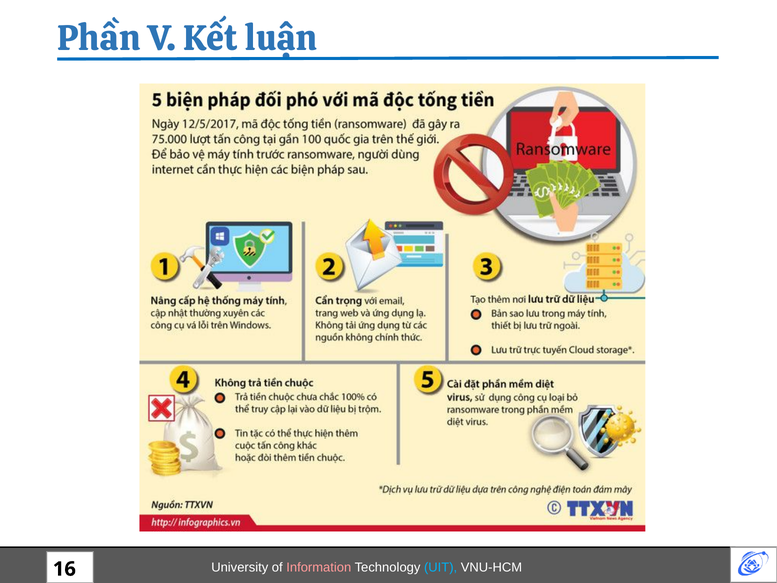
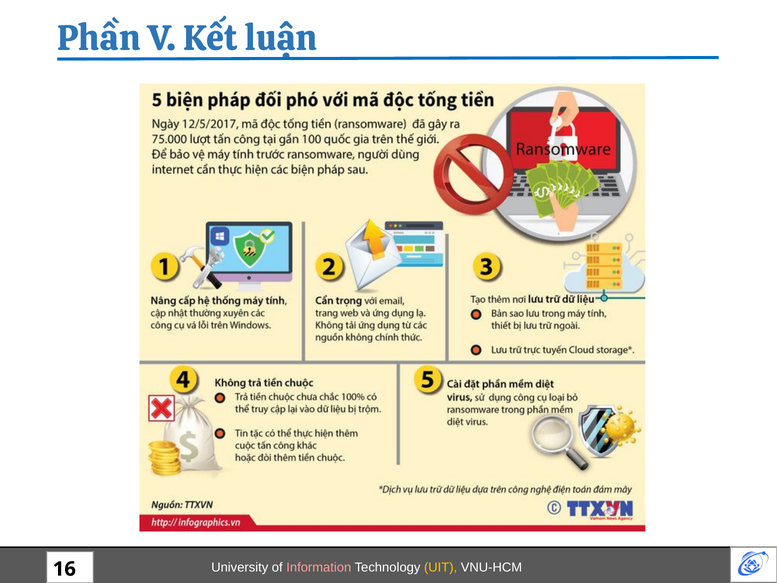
UIT colour: light blue -> yellow (441, 567)
